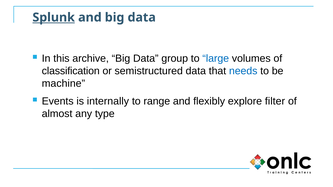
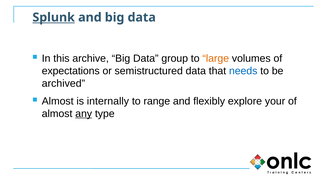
large colour: blue -> orange (216, 59)
classification: classification -> expectations (71, 71)
machine: machine -> archived (63, 84)
Events: Events -> Almost (58, 101)
filter: filter -> your (275, 101)
any underline: none -> present (84, 114)
